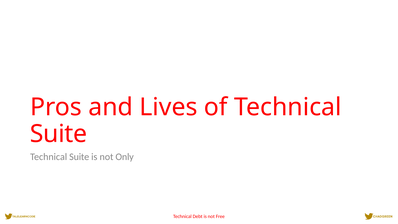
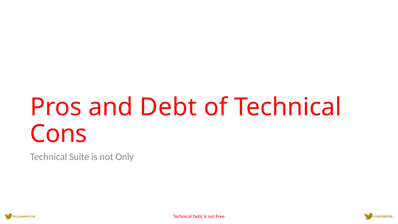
and Lives: Lives -> Debt (168, 107)
Suite: Suite -> Cons (58, 134)
